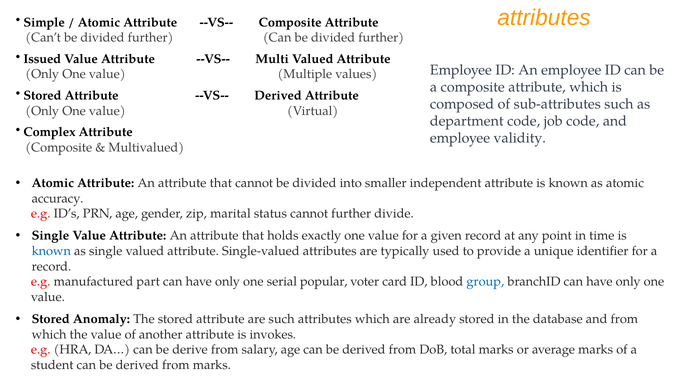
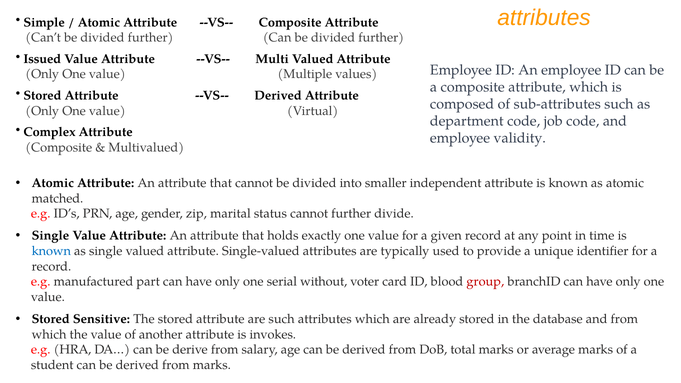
accuracy: accuracy -> matched (57, 198)
popular: popular -> without (324, 282)
group colour: blue -> red (485, 282)
Anomaly: Anomaly -> Sensitive (101, 319)
